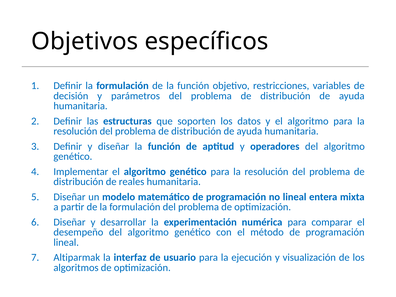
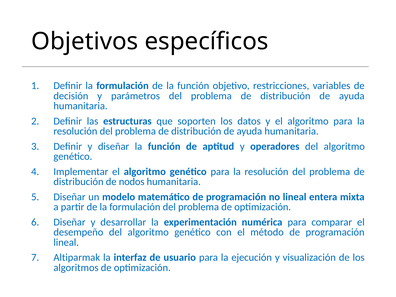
reales: reales -> nodos (132, 182)
